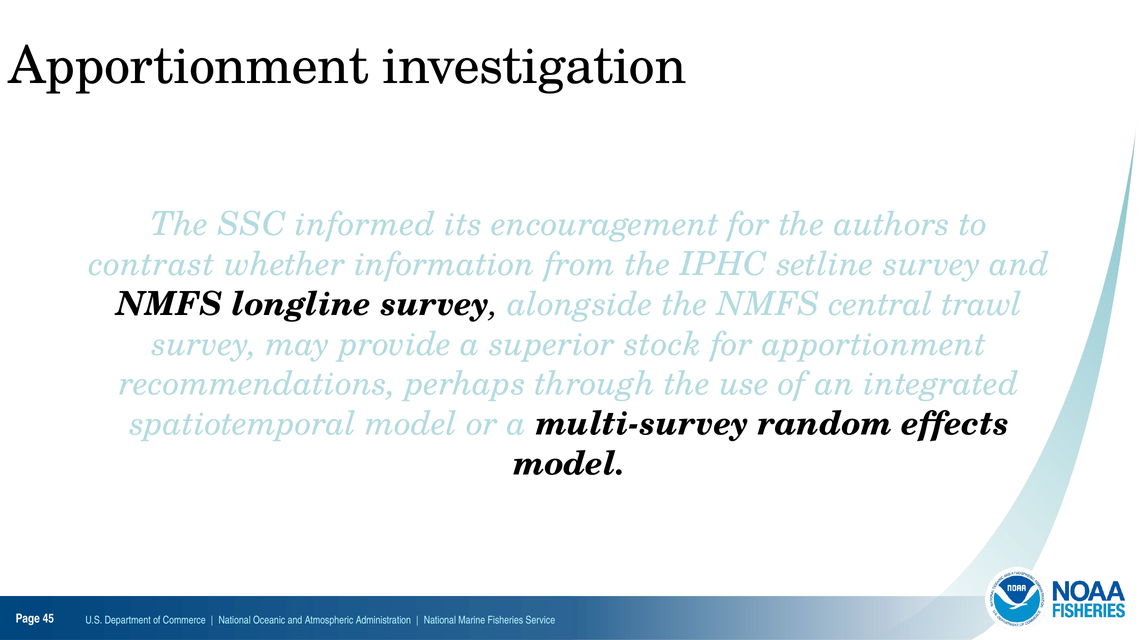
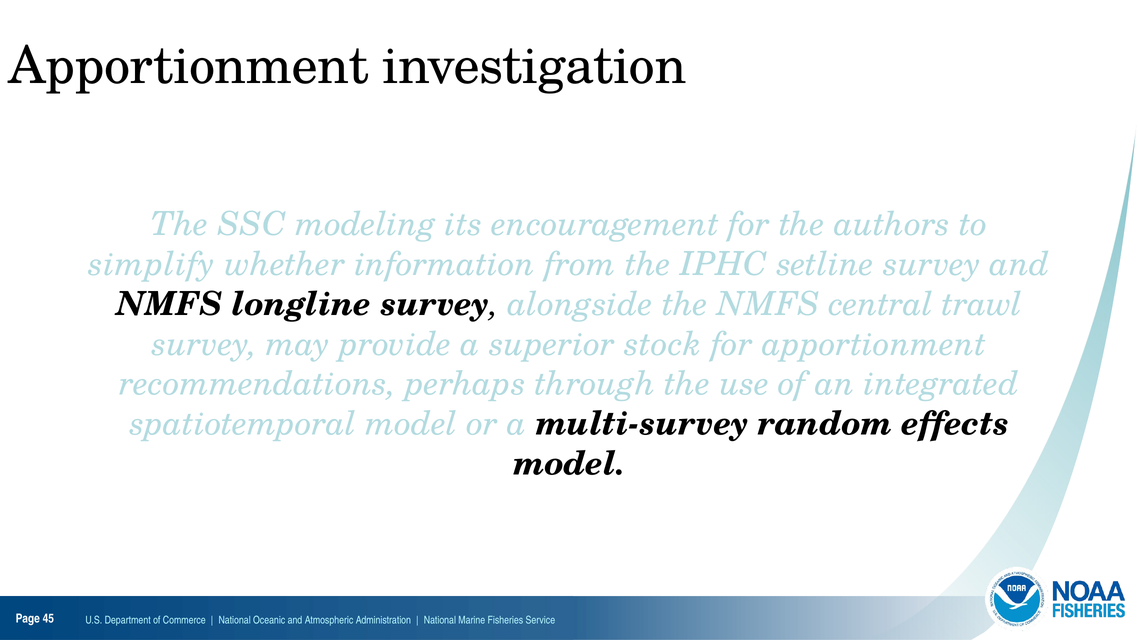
informed: informed -> modeling (366, 225)
contrast: contrast -> simplify (152, 265)
